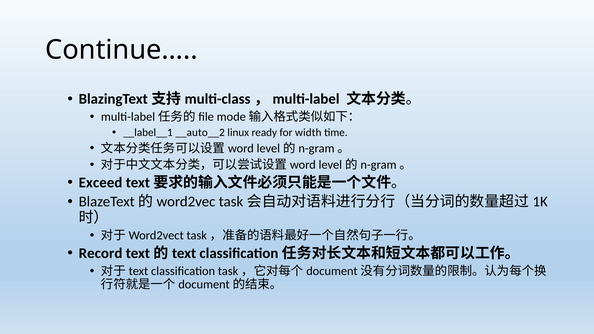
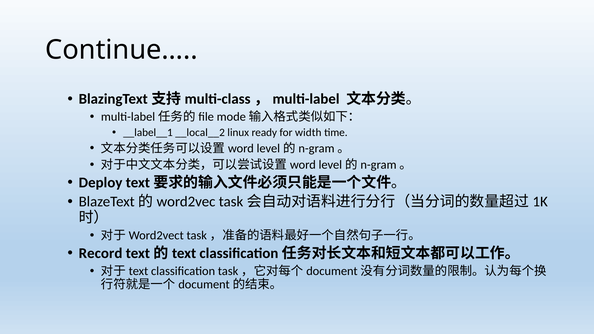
__auto__2: __auto__2 -> __local__2 (200, 133)
Exceed: Exceed -> Deploy (101, 183)
